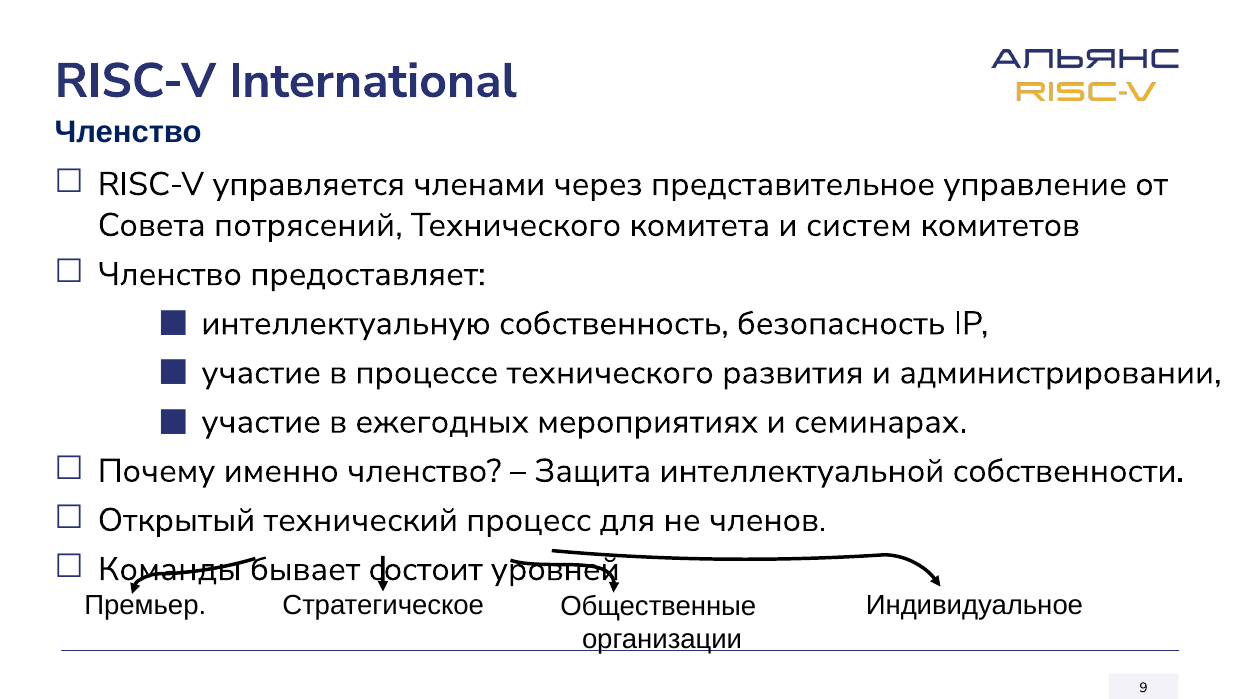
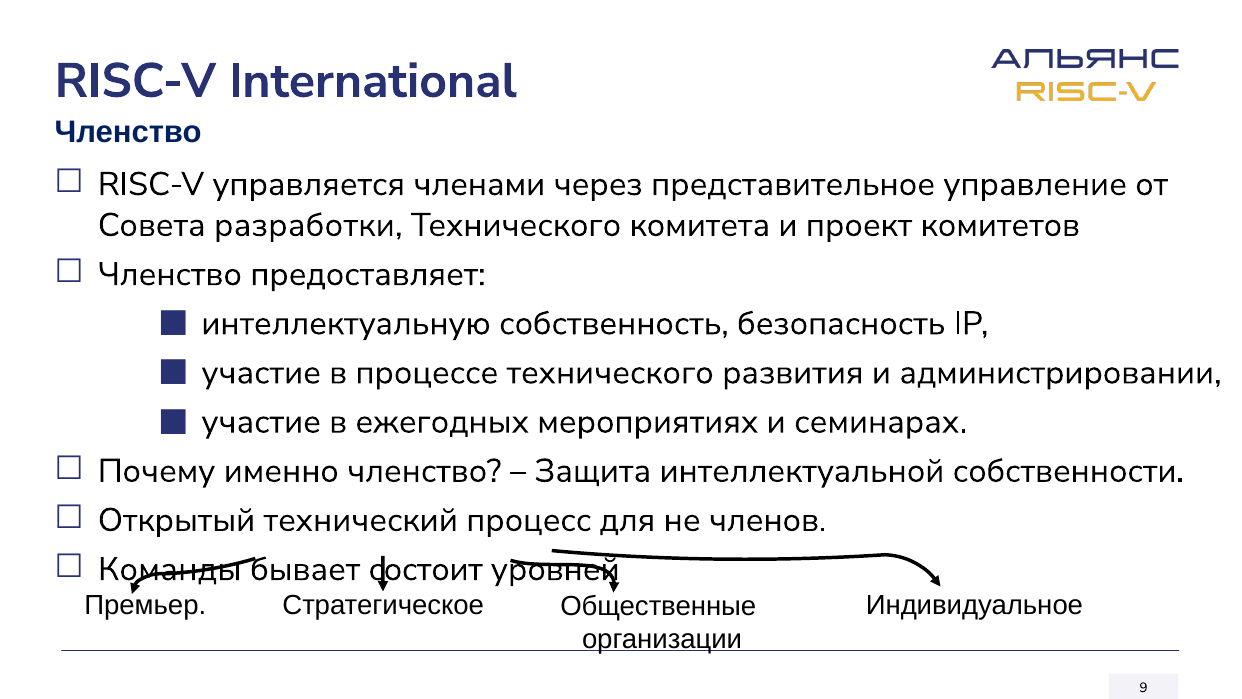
потрясений: потрясений -> разработки (308, 225)
систем: систем -> проект (859, 225)
